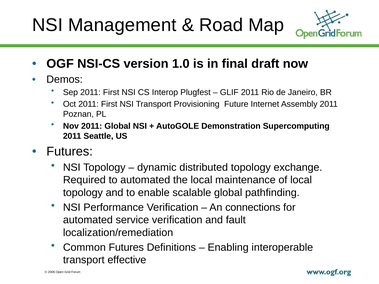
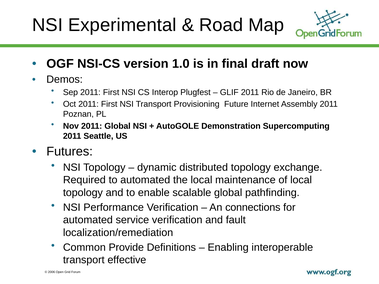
Management: Management -> Experimental (122, 25)
Common Futures: Futures -> Provide (126, 248)
